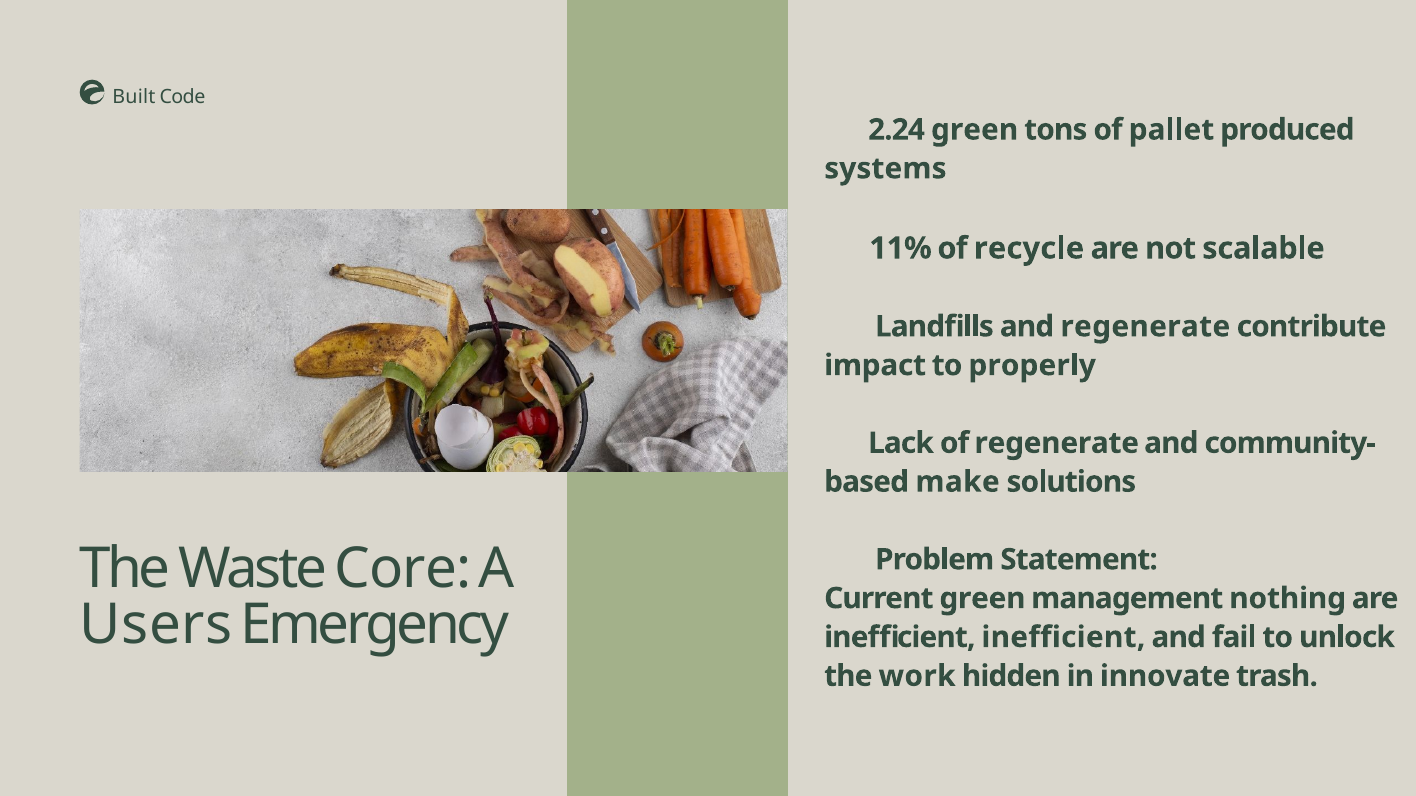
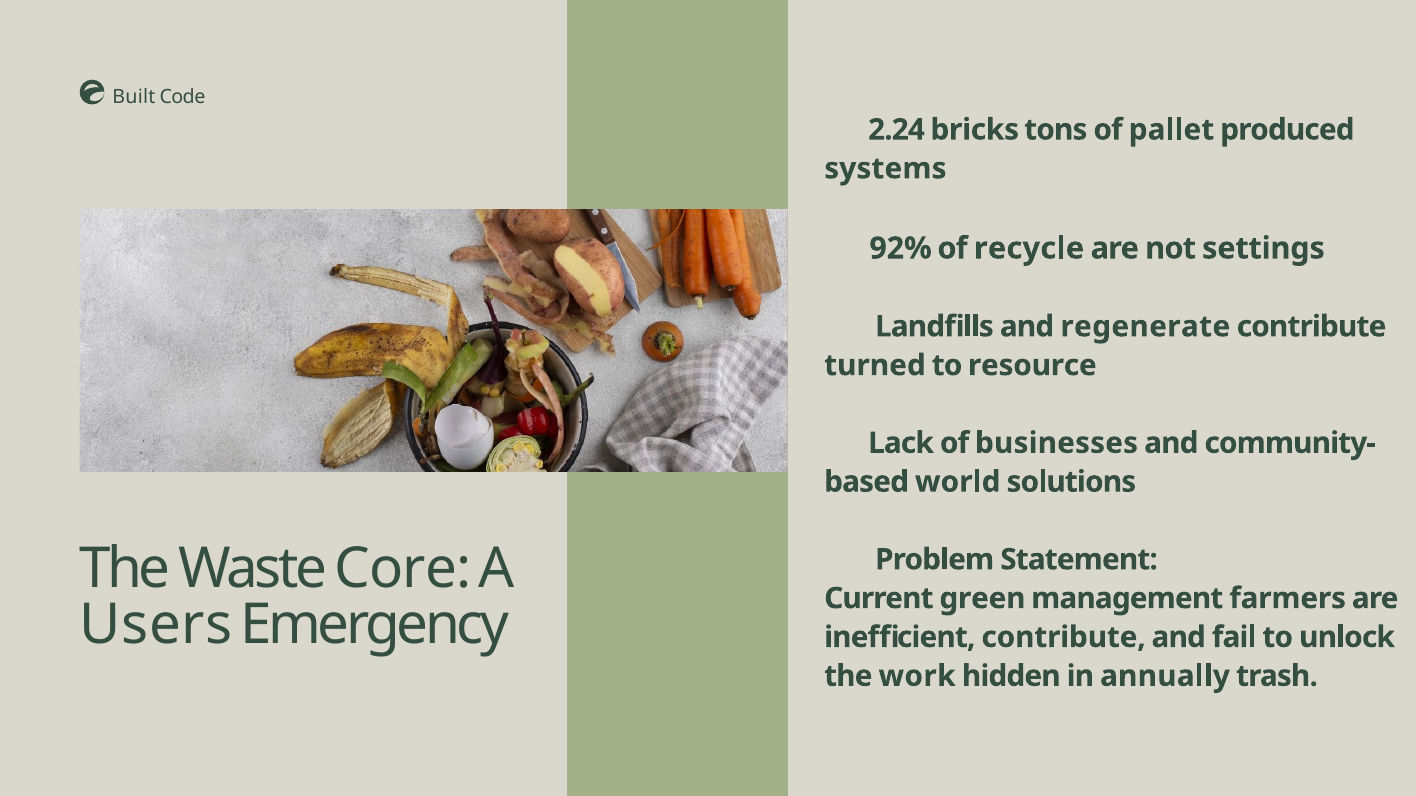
2.24 green: green -> bricks (975, 130)
11%: 11% -> 92% (901, 248)
scalable: scalable -> settings (1263, 248)
impact: impact -> turned (875, 366)
properly: properly -> resource (1032, 366)
of regenerate: regenerate -> businesses (1057, 443)
make: make -> world (958, 482)
nothing: nothing -> farmers (1288, 599)
inefficient inefficient: inefficient -> contribute (1064, 638)
innovate: innovate -> annually (1165, 676)
